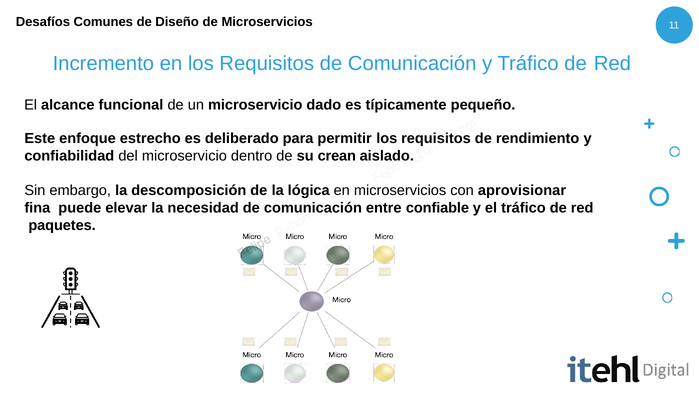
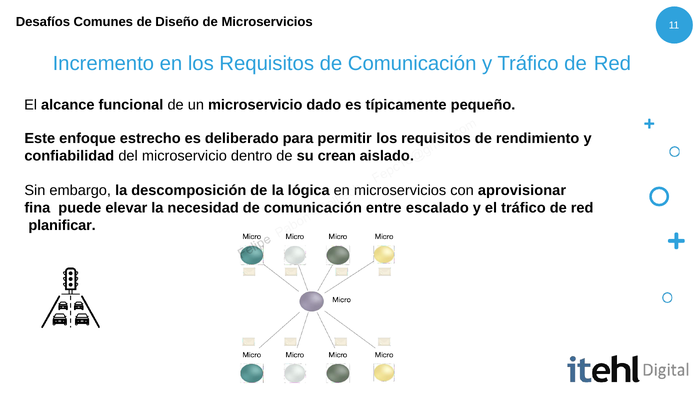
confiable: confiable -> escalado (437, 208)
paquetes: paquetes -> planificar (62, 226)
